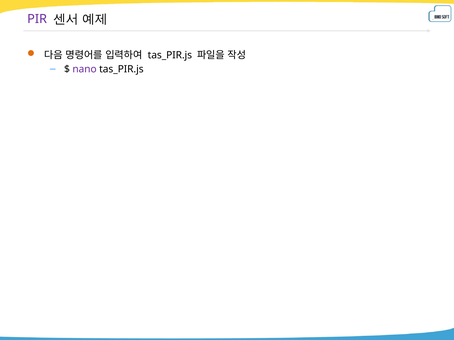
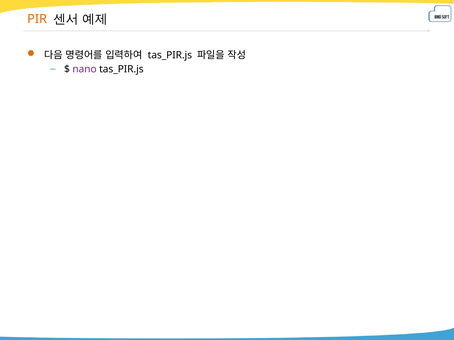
PIR colour: purple -> orange (37, 19)
